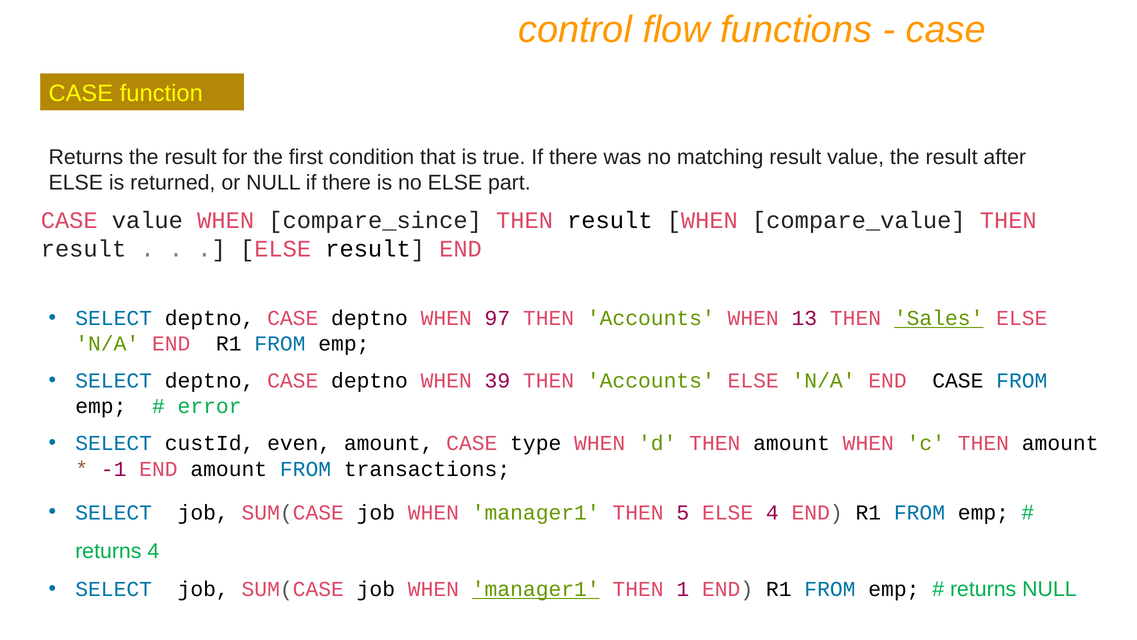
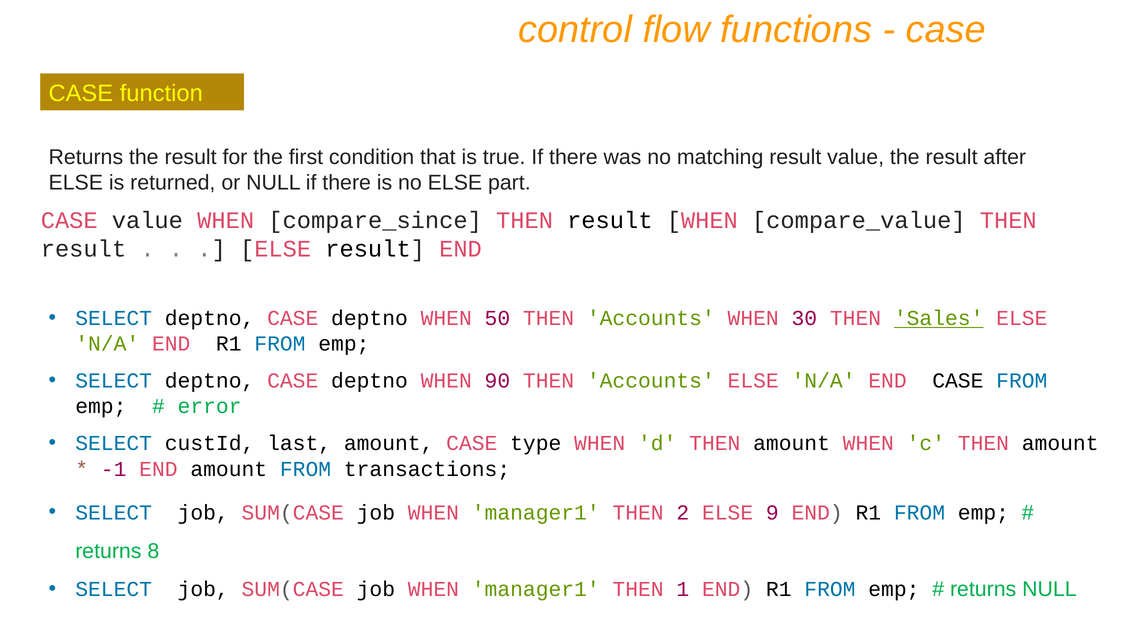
97: 97 -> 50 (497, 318)
13: 13 -> 30 (804, 318)
39: 39 -> 90 (497, 381)
even: even -> last (299, 443)
5: 5 -> 2 (683, 512)
ELSE 4: 4 -> 9 (772, 512)
returns 4: 4 -> 8 (153, 551)
manager1 underline: present -> none (536, 589)
